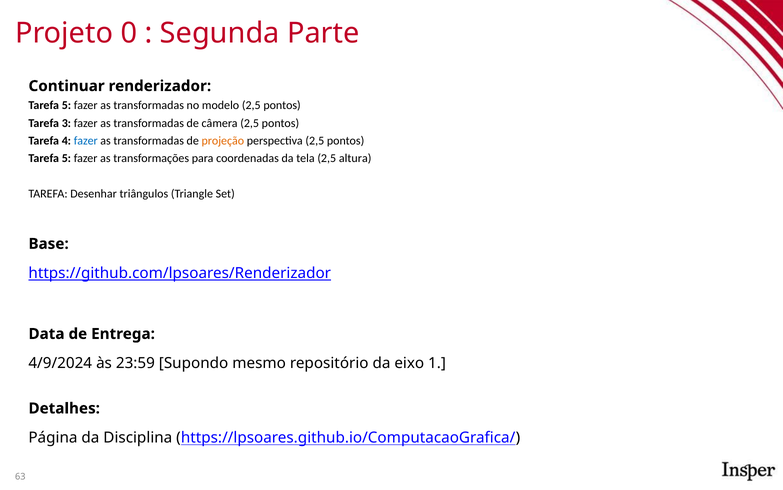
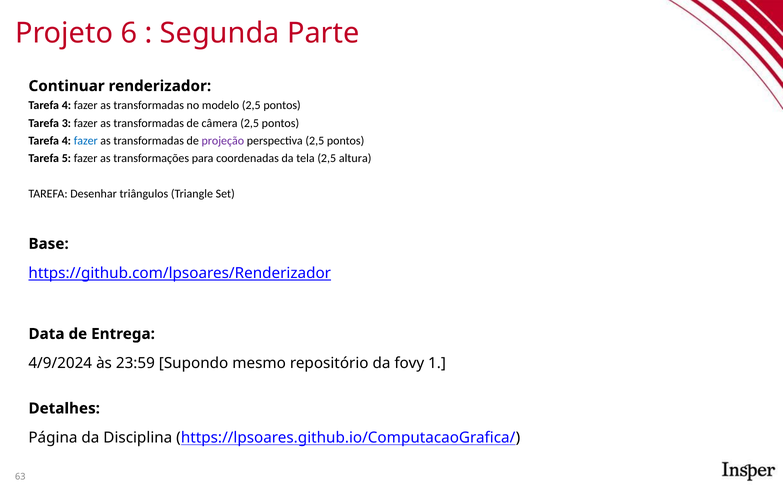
0: 0 -> 6 (129, 33)
5: 5 -> 4 (66, 105)
projeção colour: orange -> purple (223, 141)
eixo: eixo -> fovy (409, 363)
